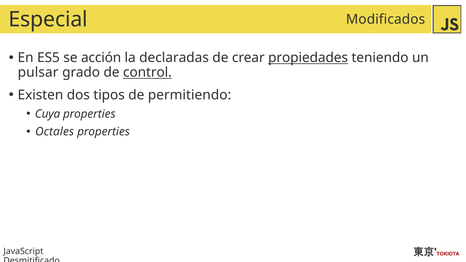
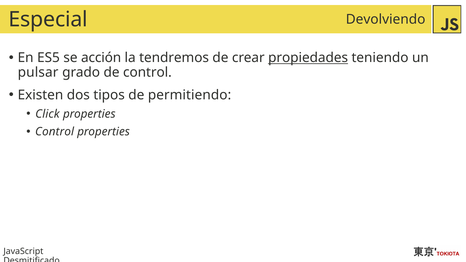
Modificados: Modificados -> Devolviendo (386, 19)
declaradas: declaradas -> tendremos (174, 58)
control underline: present -> none (147, 72)
Cuya: Cuya -> Click (47, 114)
Octales: Octales -> Control (55, 132)
